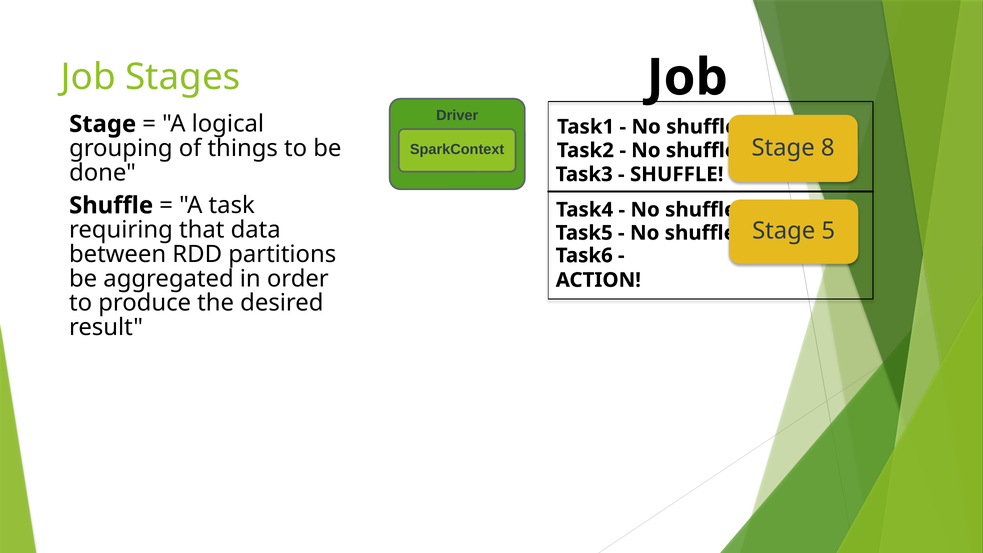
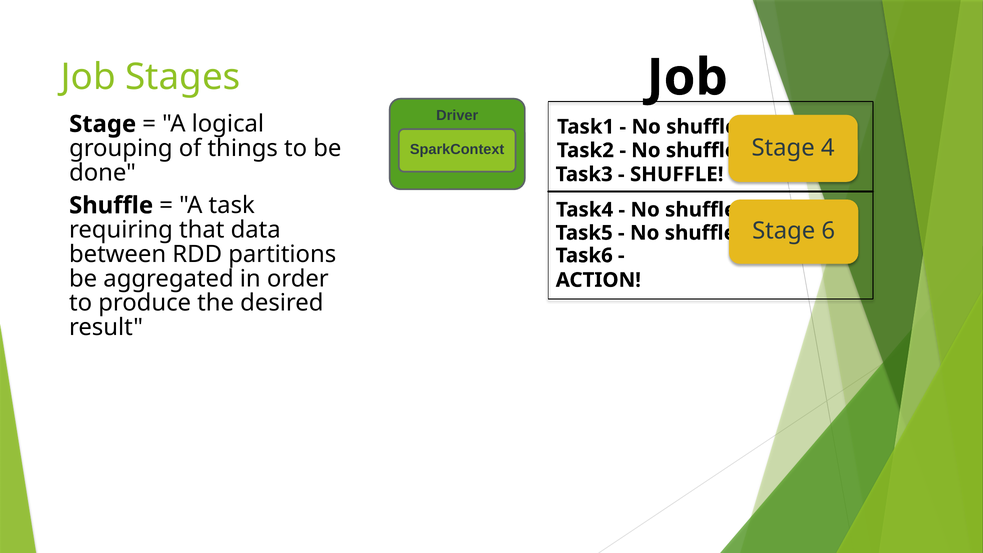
8: 8 -> 4 (828, 148)
5: 5 -> 6 (828, 231)
